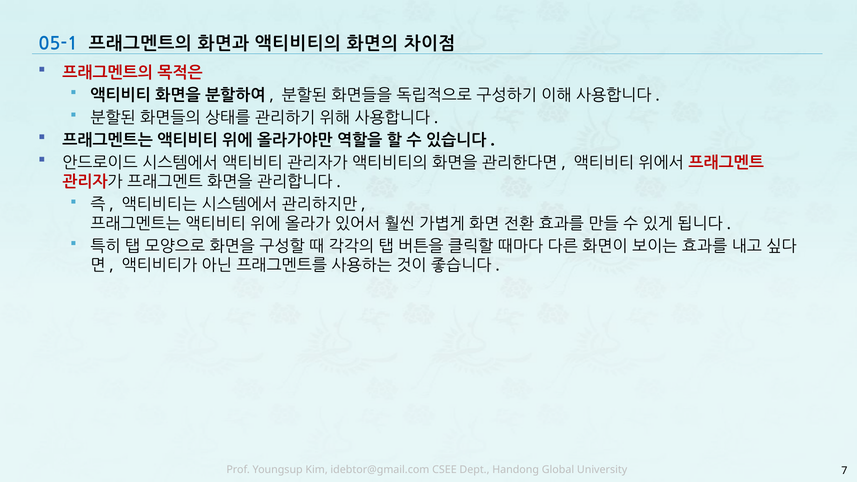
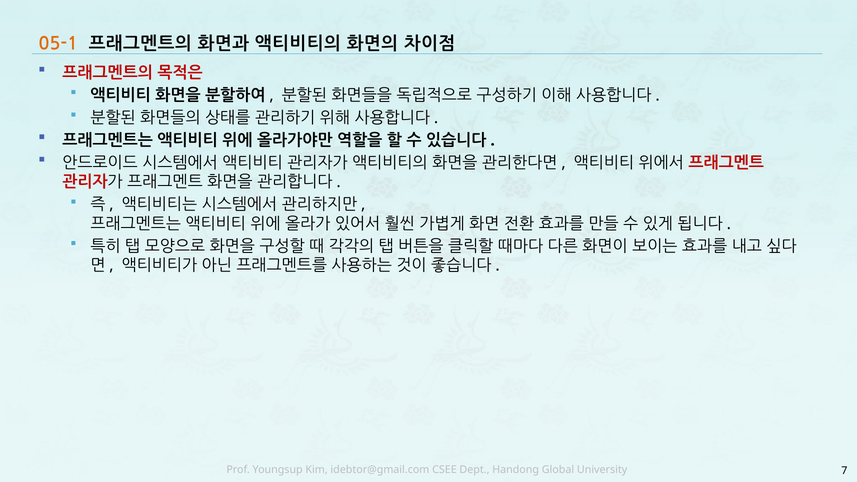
05-1 colour: blue -> orange (58, 44)
